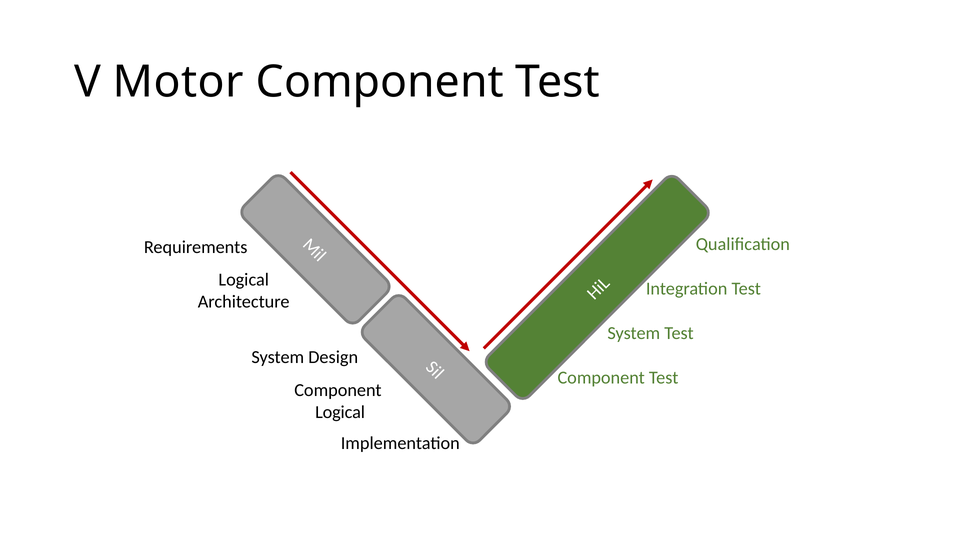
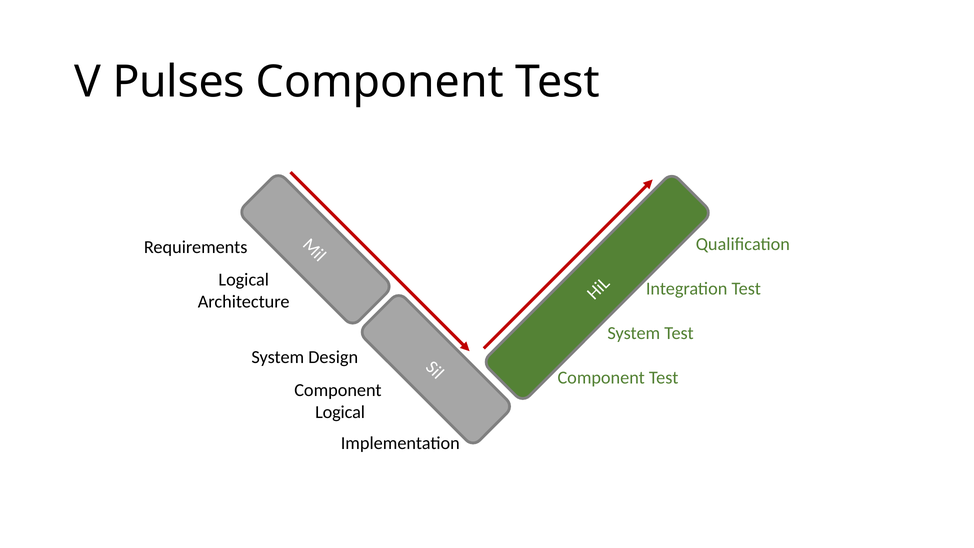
Motor: Motor -> Pulses (179, 82)
